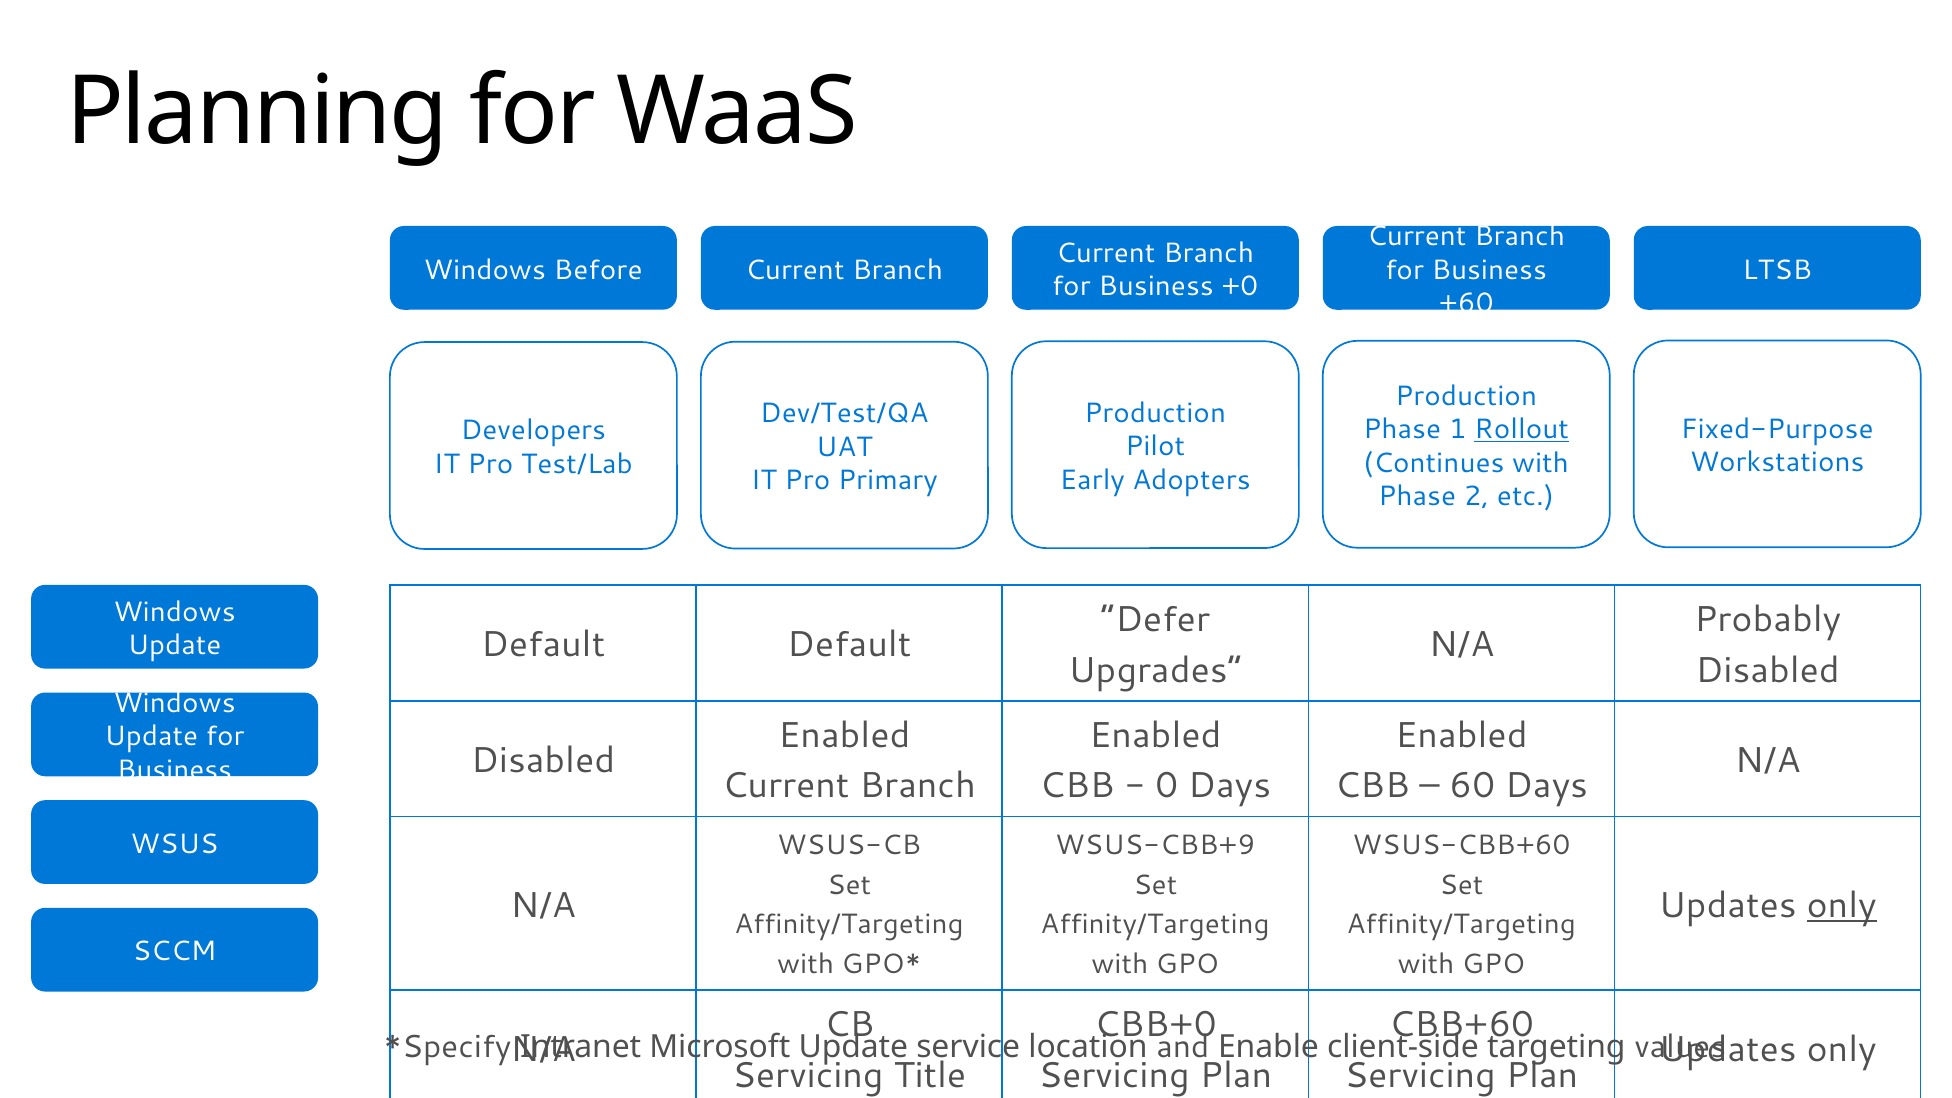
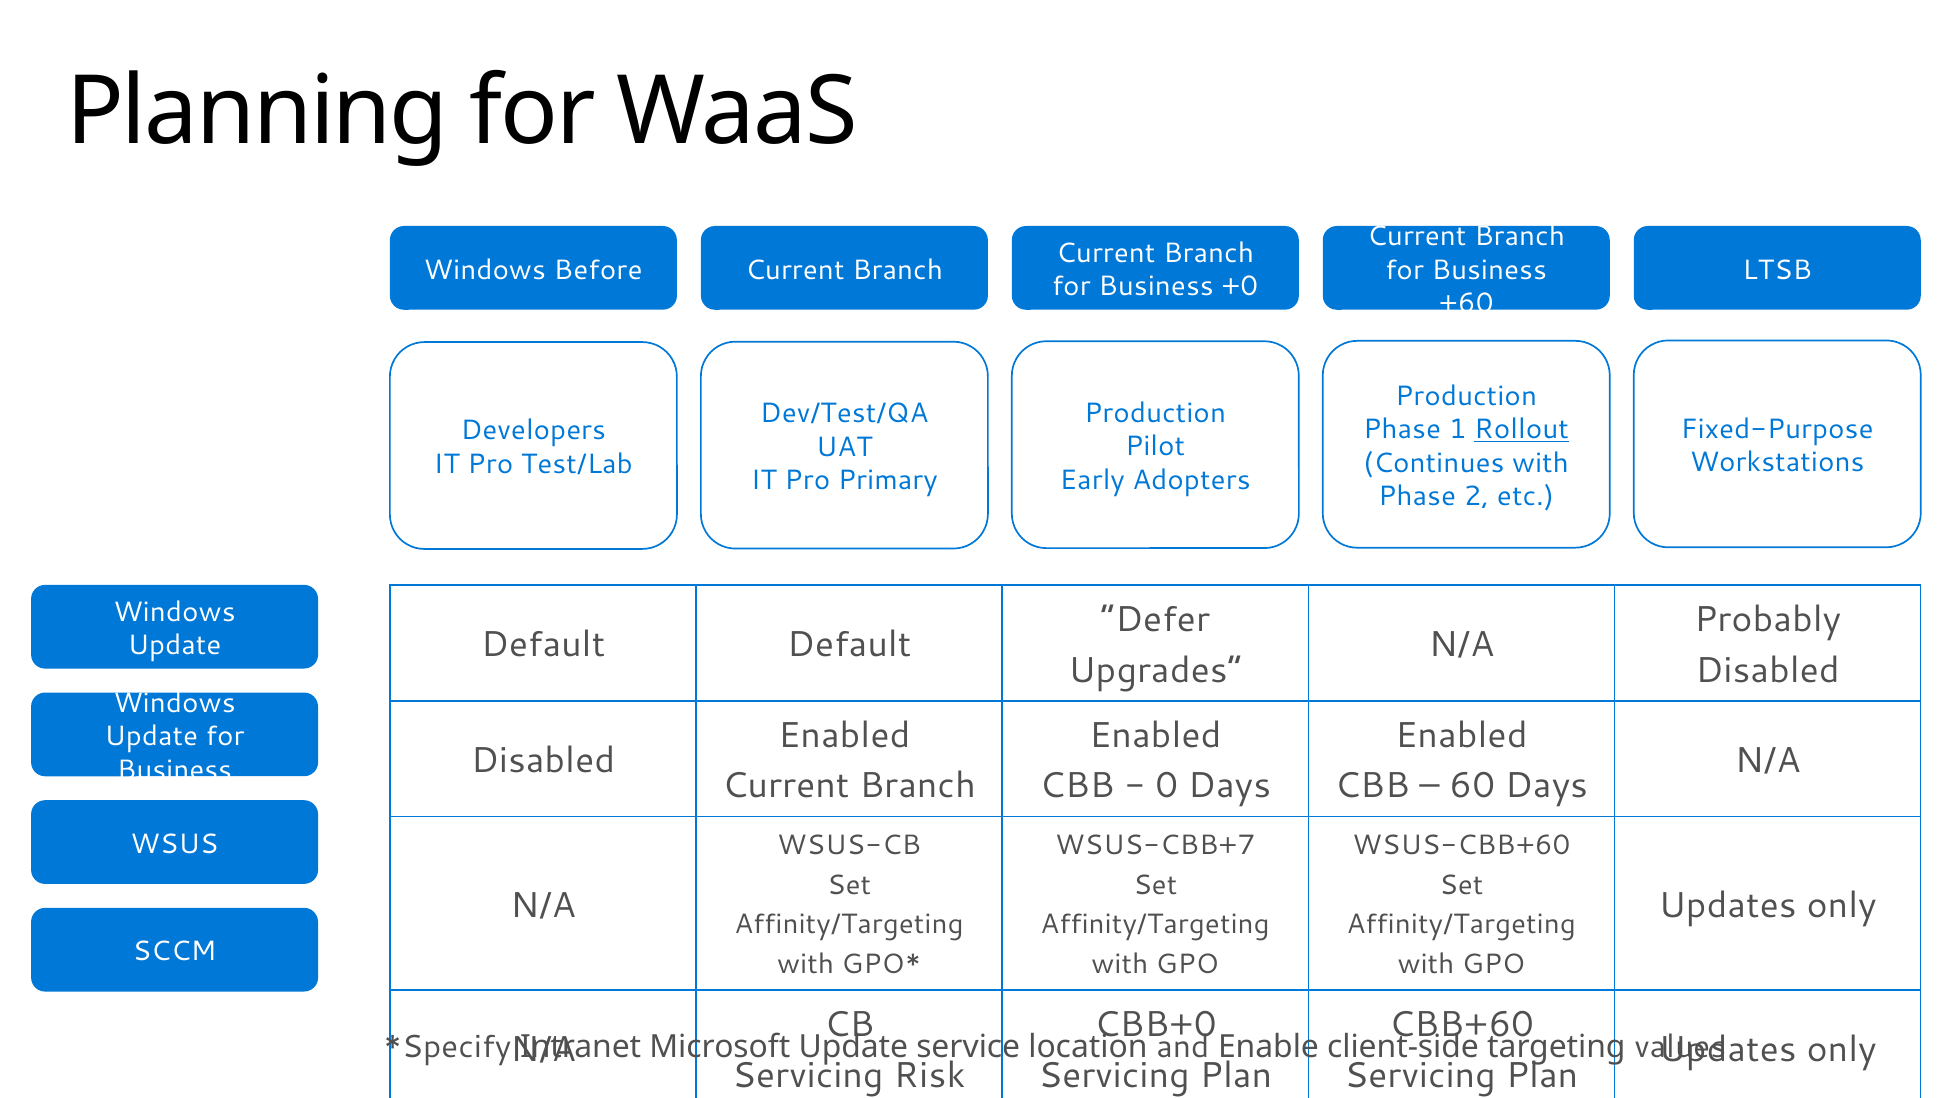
WSUS-CBB+9: WSUS-CBB+9 -> WSUS-CBB+7 (1155, 845)
only underline: present -> none (1842, 905)
Title: Title -> Risk (930, 1075)
